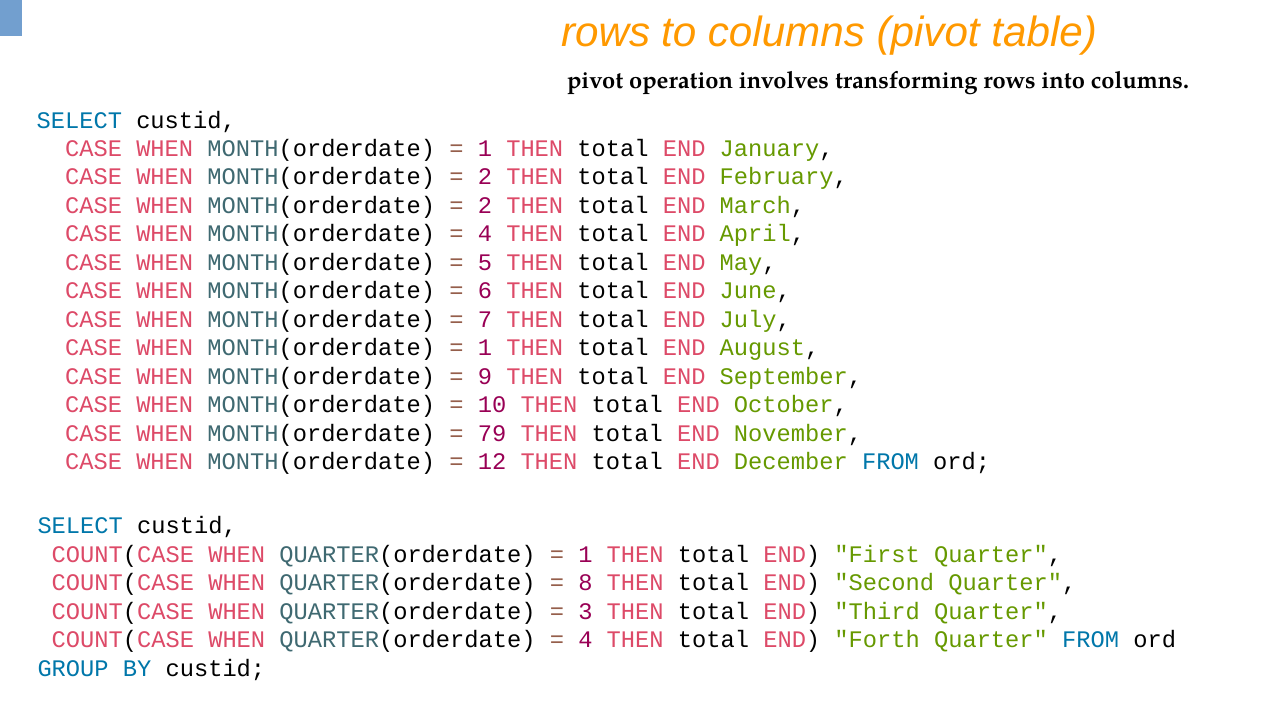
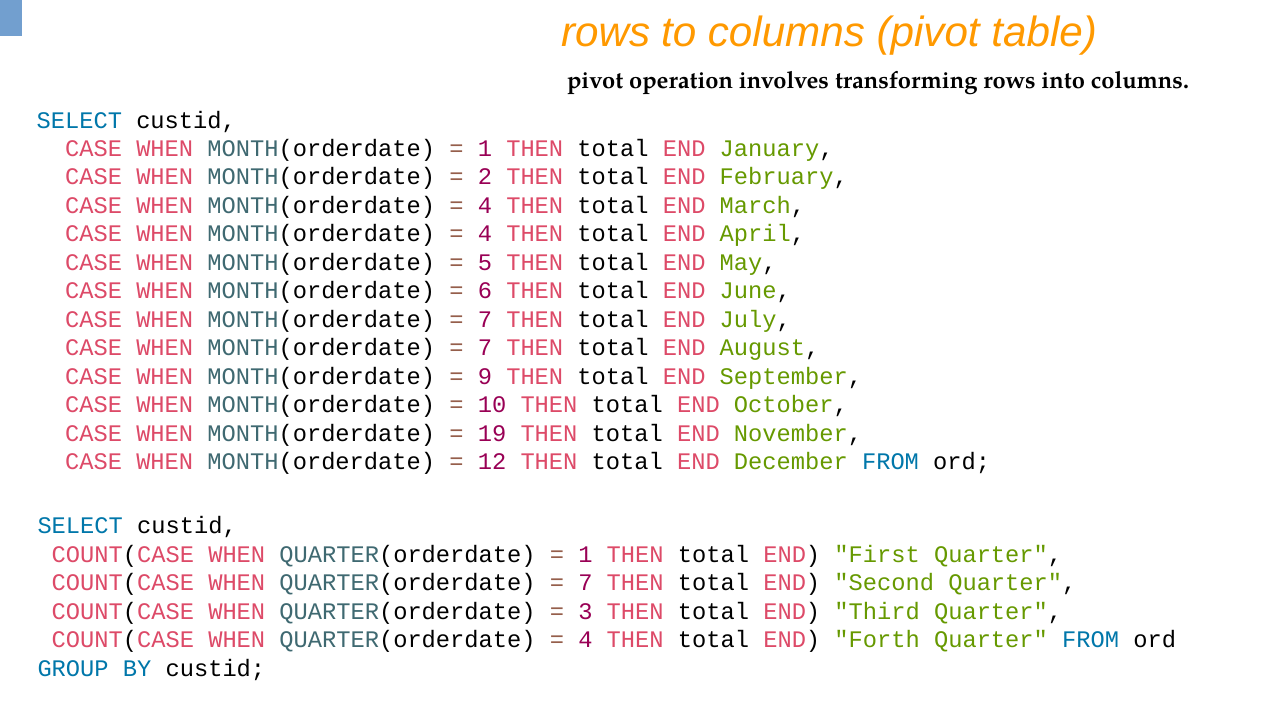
2: 2 -> 4 (485, 205)
1: 1 -> 7 (485, 348)
79: 79 -> 19 (492, 433)
8: 8 -> 7 (585, 583)
